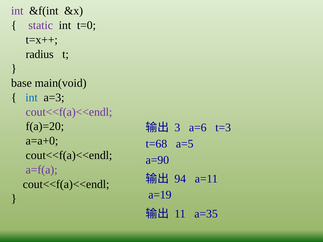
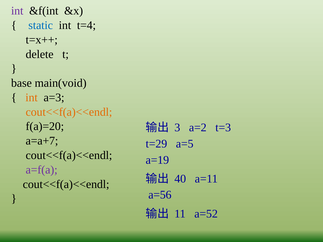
static colour: purple -> blue (41, 25)
t=0: t=0 -> t=4 (86, 25)
radius: radius -> delete (40, 54)
int colour: blue -> orange (32, 98)
cout<<f(a)<<endl colour: purple -> orange (69, 112)
a=6: a=6 -> a=2 (198, 128)
a=a+0: a=a+0 -> a=a+7 (42, 141)
t=68: t=68 -> t=29 (156, 144)
a=90: a=90 -> a=19 (157, 160)
94: 94 -> 40 (180, 179)
a=19: a=19 -> a=56 (160, 195)
a=35: a=35 -> a=52 (206, 214)
